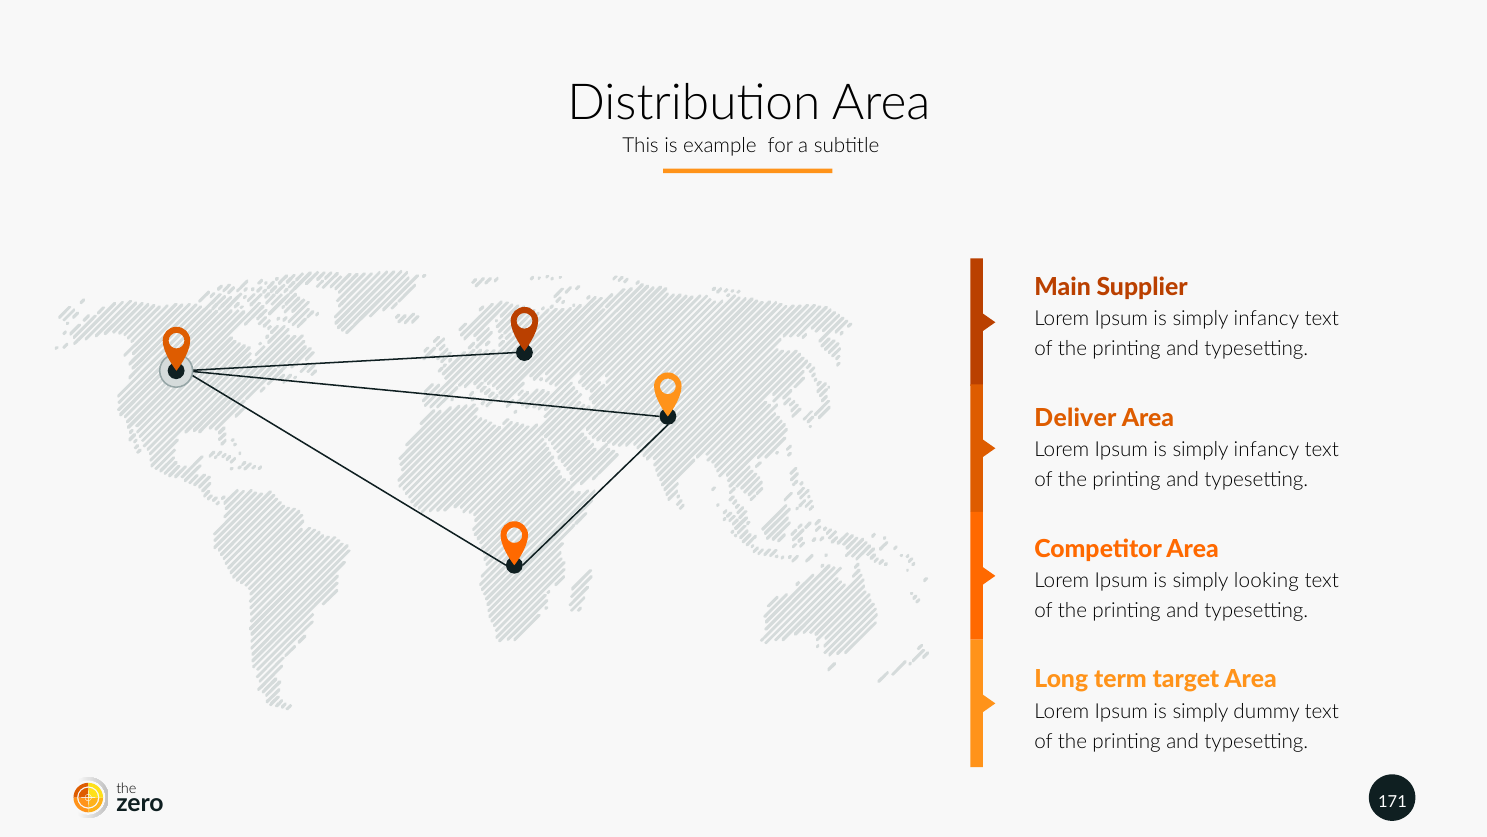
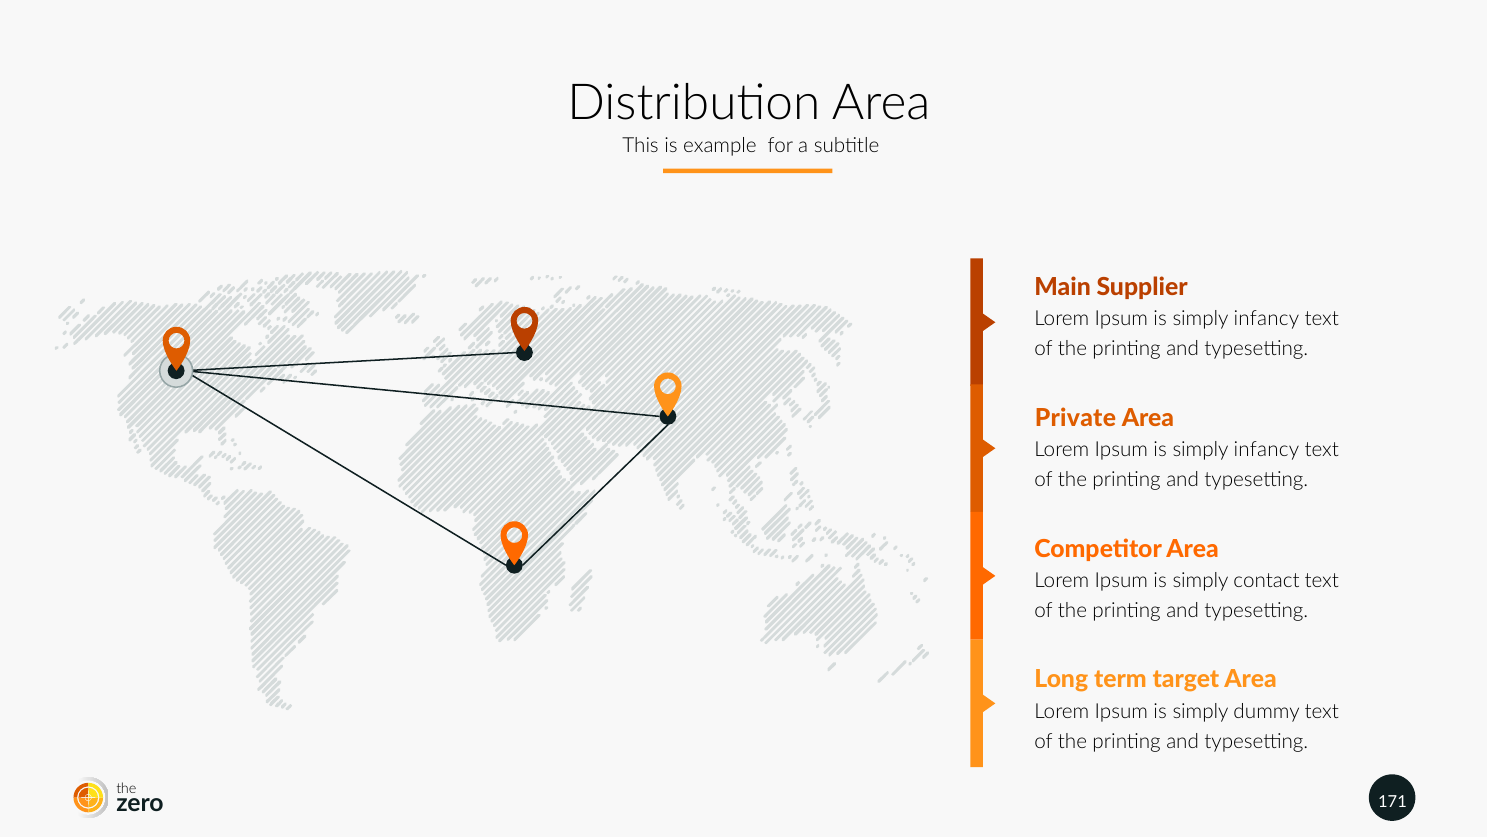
Deliver: Deliver -> Private (1075, 418)
looking: looking -> contact (1267, 580)
